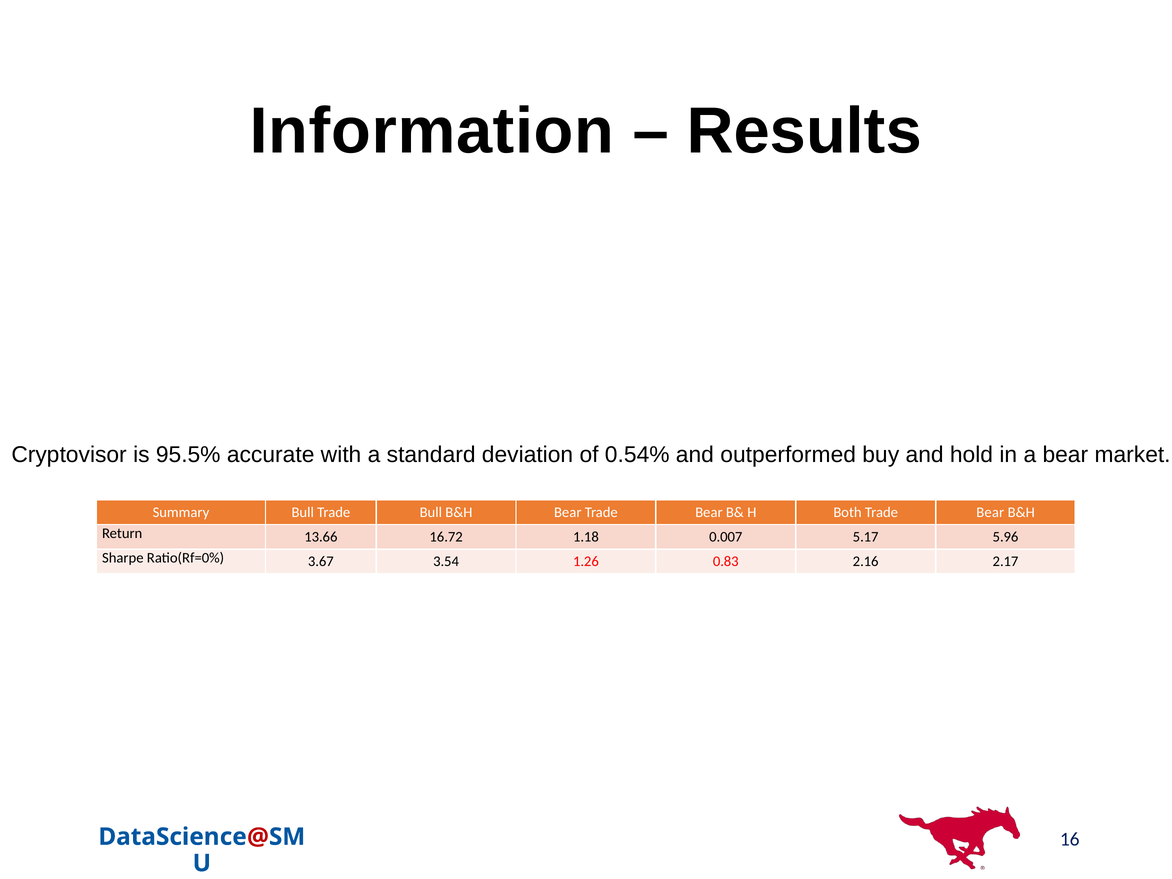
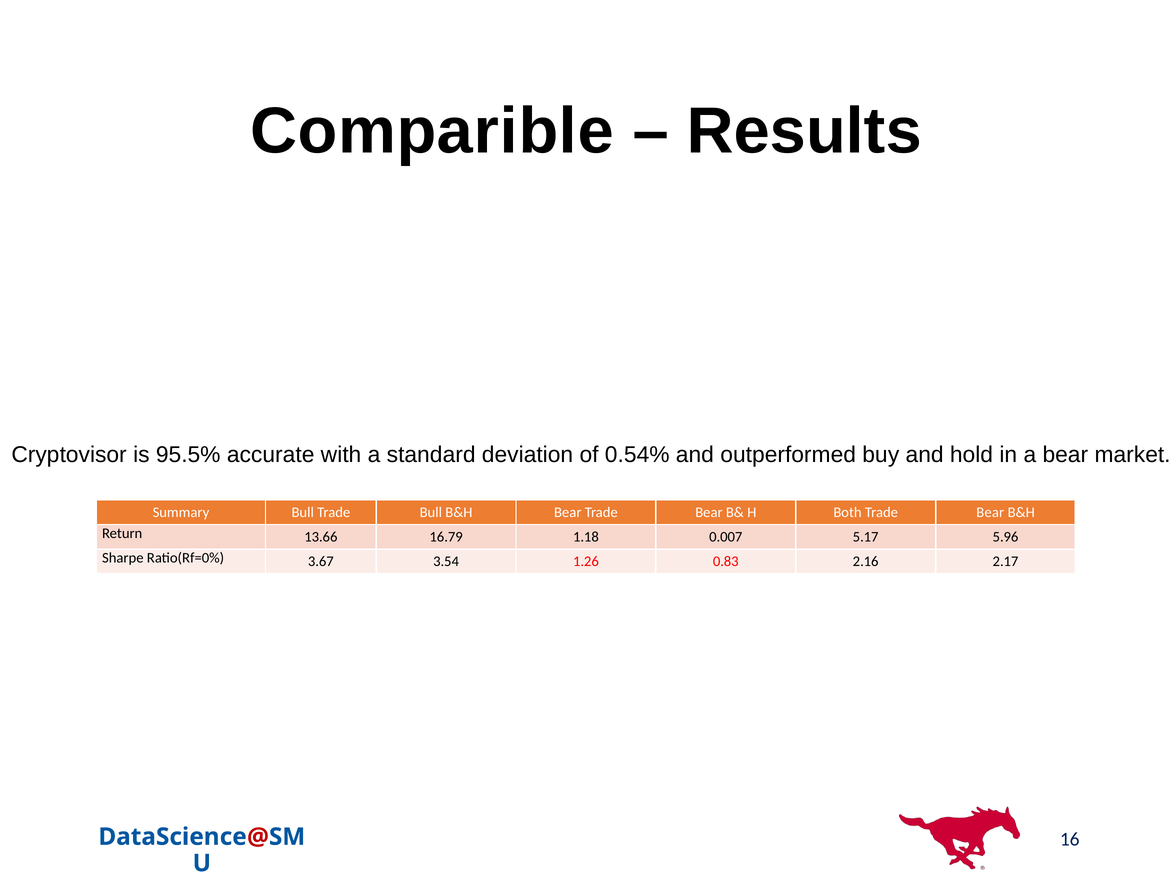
Information: Information -> Comparible (432, 131)
16.72: 16.72 -> 16.79 (446, 537)
